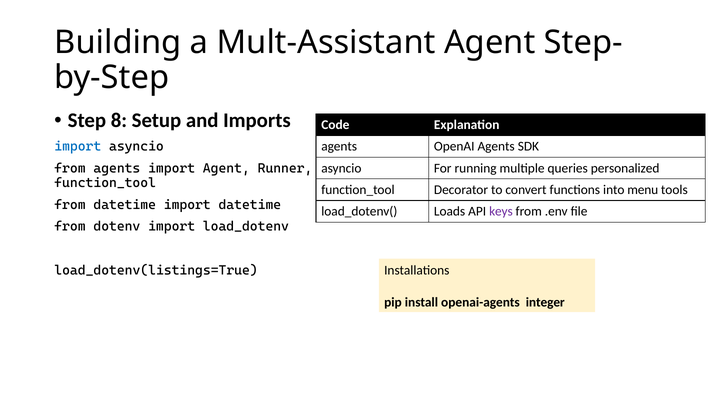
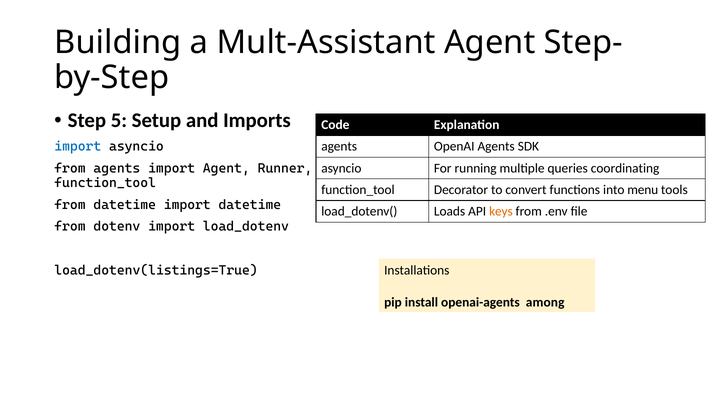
8: 8 -> 5 (119, 121)
personalized: personalized -> coordinating (625, 168)
keys colour: purple -> orange (501, 212)
integer: integer -> among (545, 302)
